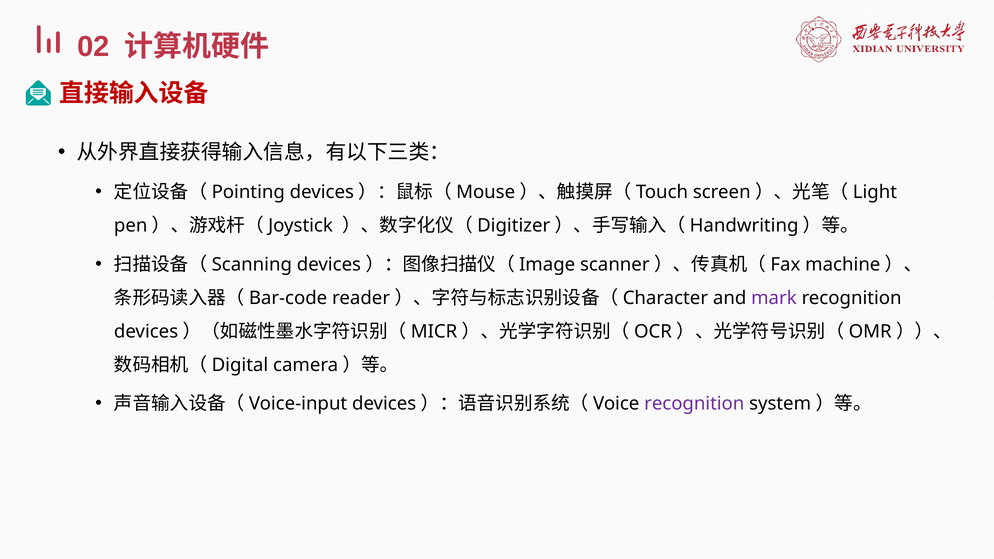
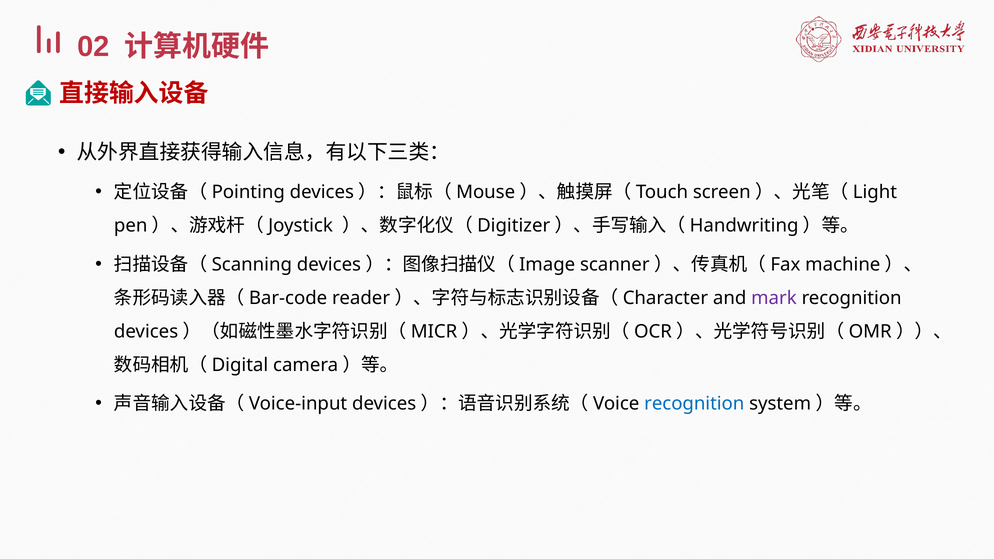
recognition colour: purple -> blue (694, 404)
